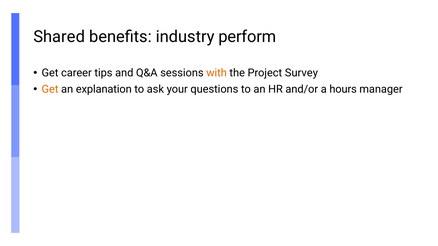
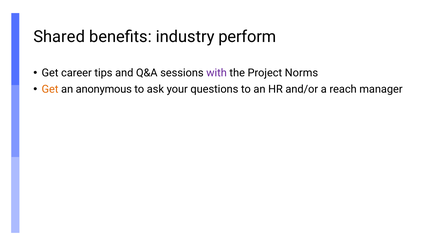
with colour: orange -> purple (217, 73)
Survey: Survey -> Norms (301, 73)
explanation: explanation -> anonymous (104, 89)
hours: hours -> reach (343, 89)
